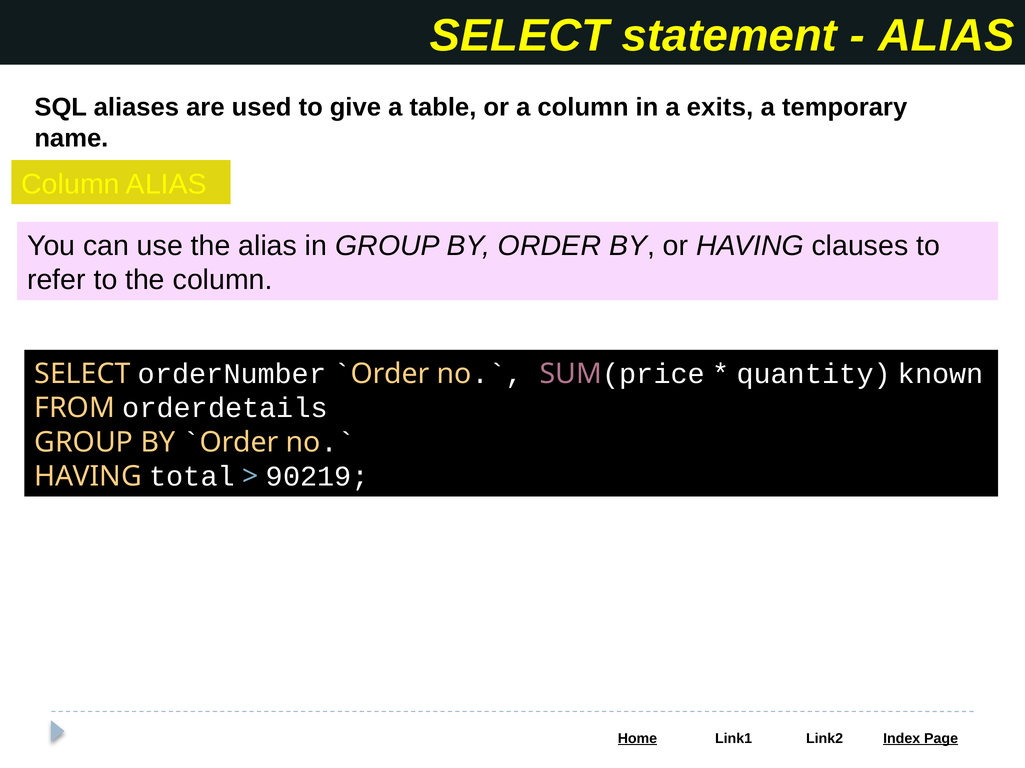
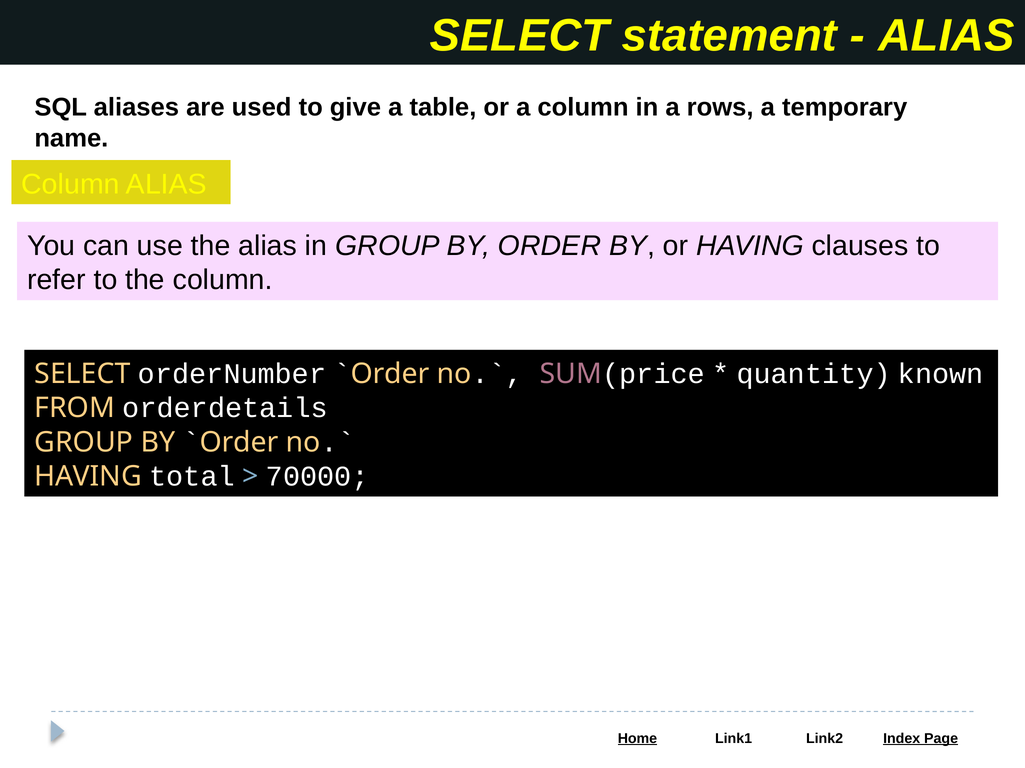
exits: exits -> rows (720, 108)
90219: 90219 -> 70000 (317, 477)
